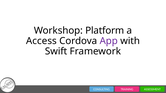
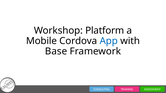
Access: Access -> Mobile (41, 41)
App colour: purple -> blue (109, 41)
Swift: Swift -> Base (56, 51)
